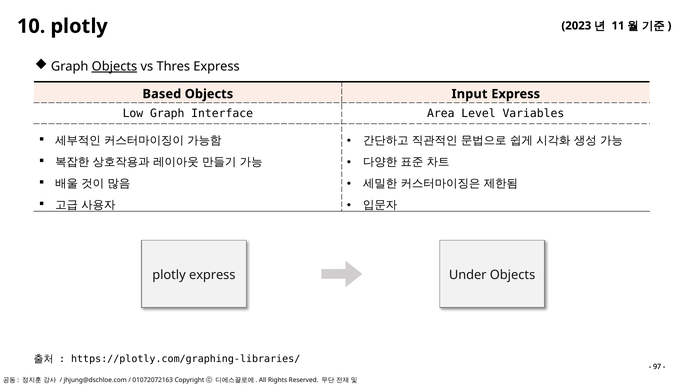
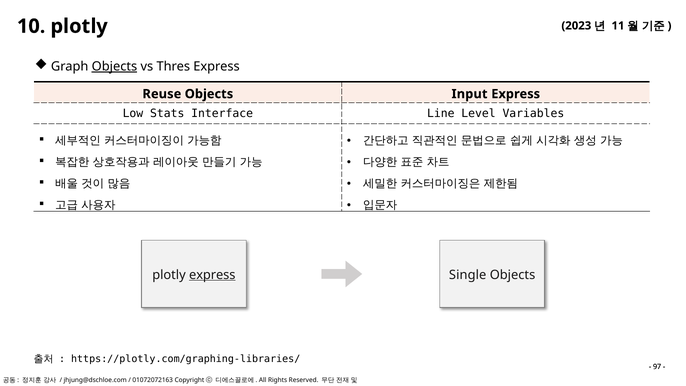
Based: Based -> Reuse (162, 94)
Low Graph: Graph -> Stats (167, 113)
Area: Area -> Line (441, 113)
express underline: none -> present (212, 275)
Under: Under -> Single (468, 275)
